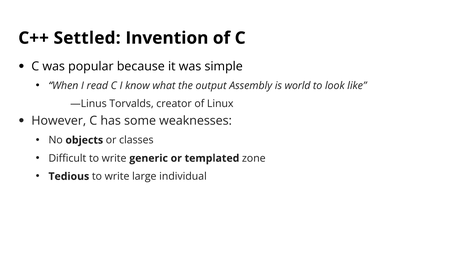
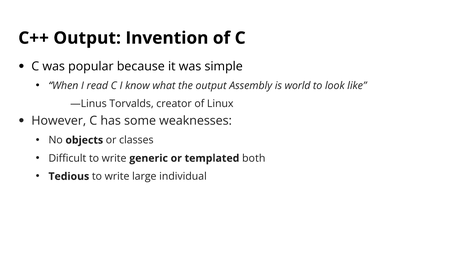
C++ Settled: Settled -> Output (87, 38)
zone: zone -> both (254, 158)
